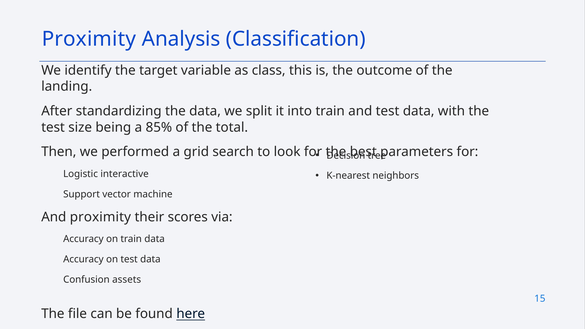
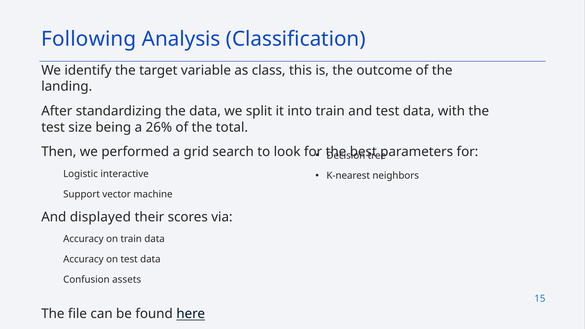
Proximity: Proximity -> Following (89, 39)
85%: 85% -> 26% (159, 127)
And proximity: proximity -> displayed (100, 217)
